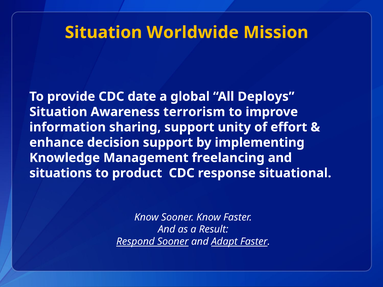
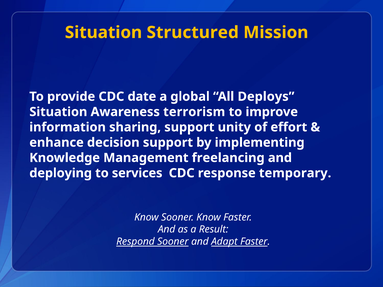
Worldwide: Worldwide -> Structured (193, 32)
situations: situations -> deploying (61, 173)
product: product -> services (137, 173)
situational: situational -> temporary (295, 173)
